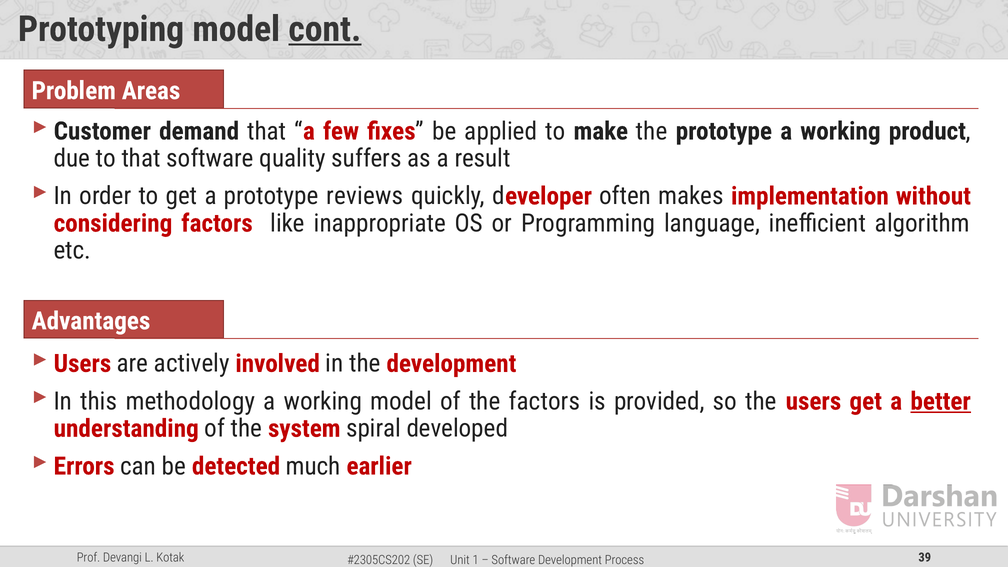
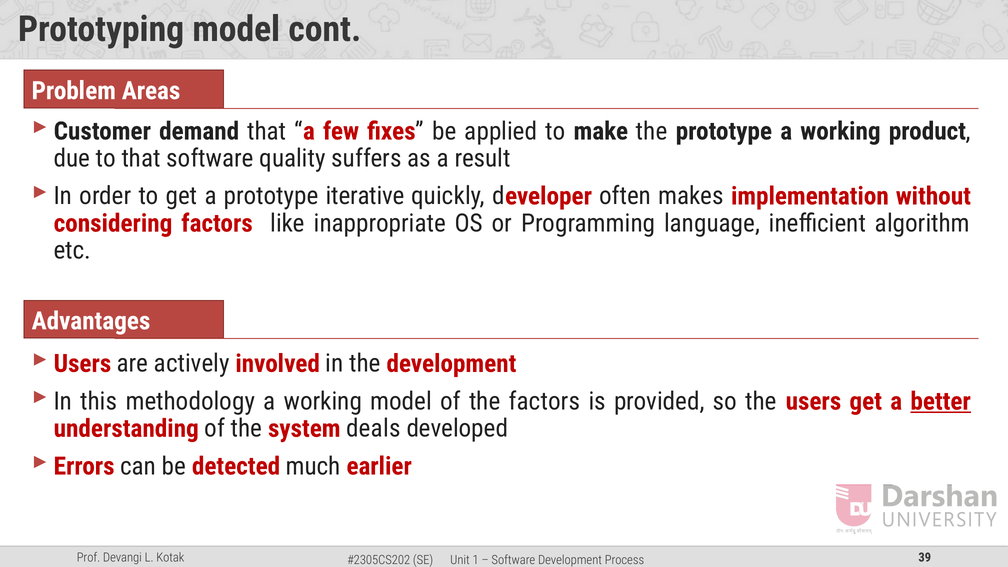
cont underline: present -> none (325, 29)
reviews: reviews -> iterative (365, 196)
spiral: spiral -> deals (373, 429)
